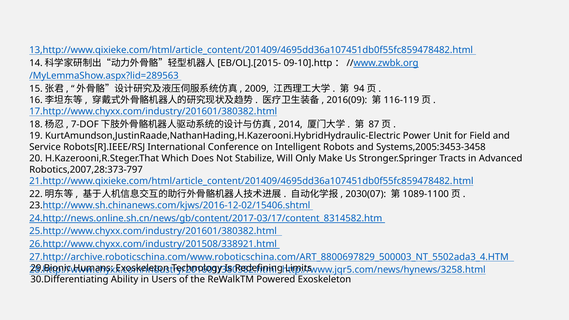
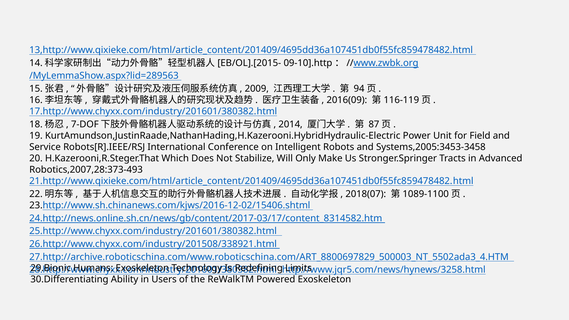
Robotics,2007,28:373-797: Robotics,2007,28:373-797 -> Robotics,2007,28:373-493 (86, 170)
2030(07: 2030(07 -> 2018(07 (366, 194)
